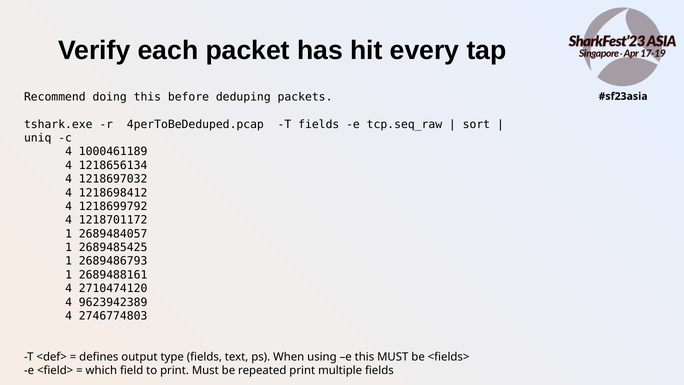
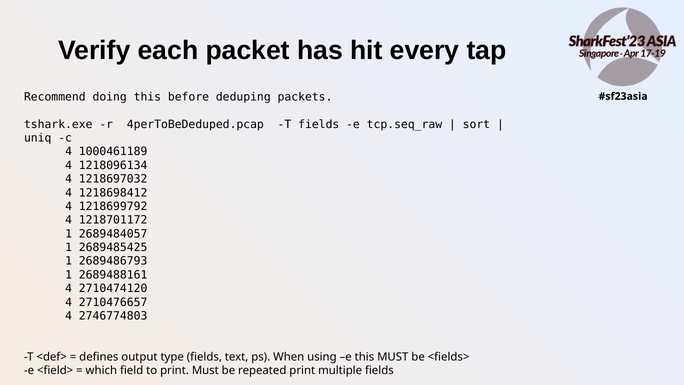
1218656134: 1218656134 -> 1218096134 (113, 165)
9623942389: 9623942389 -> 2710476657 (113, 302)
